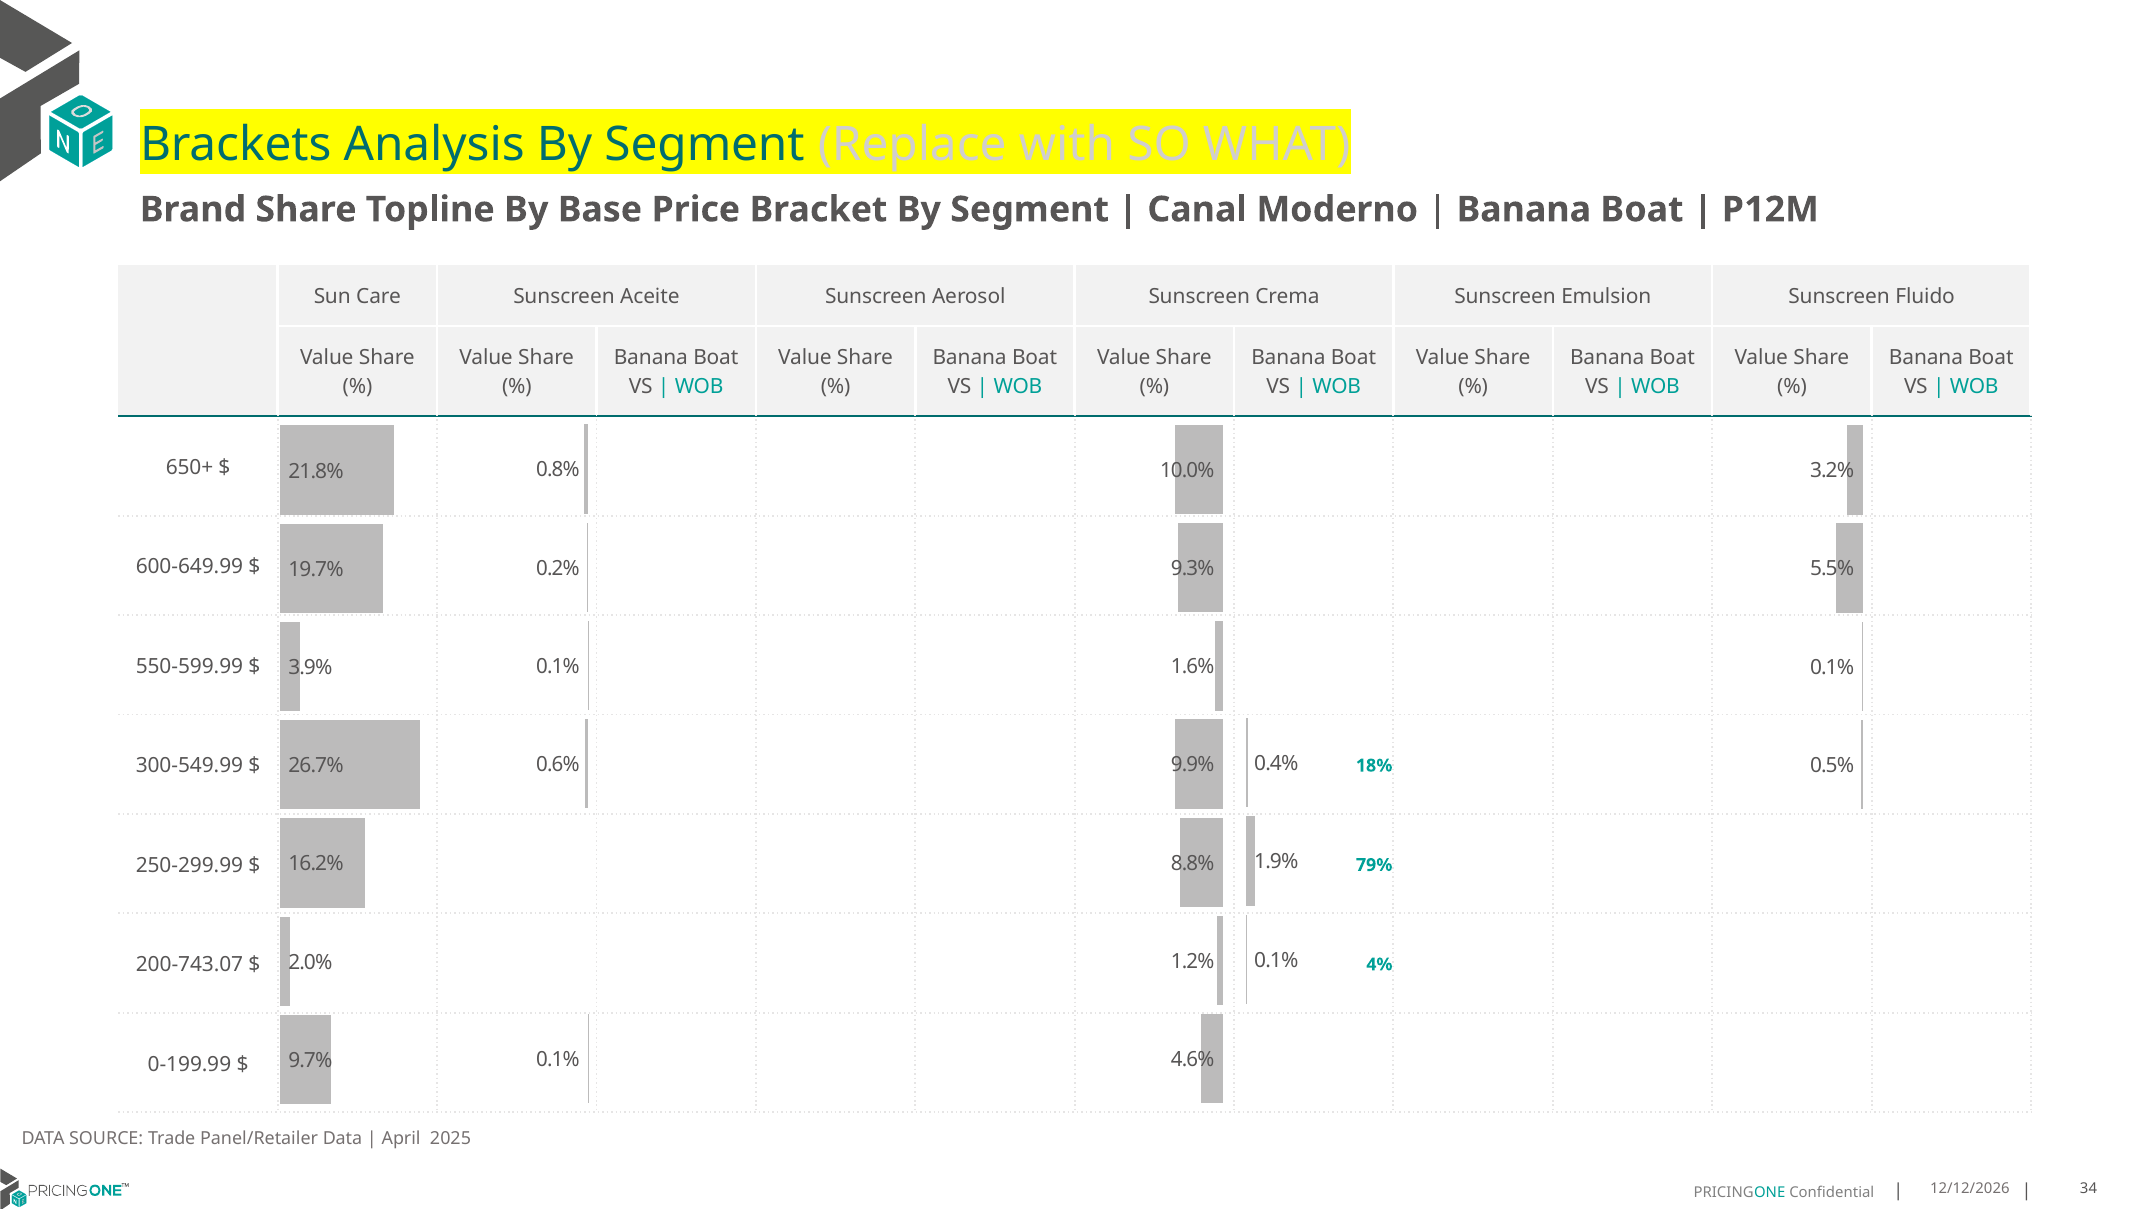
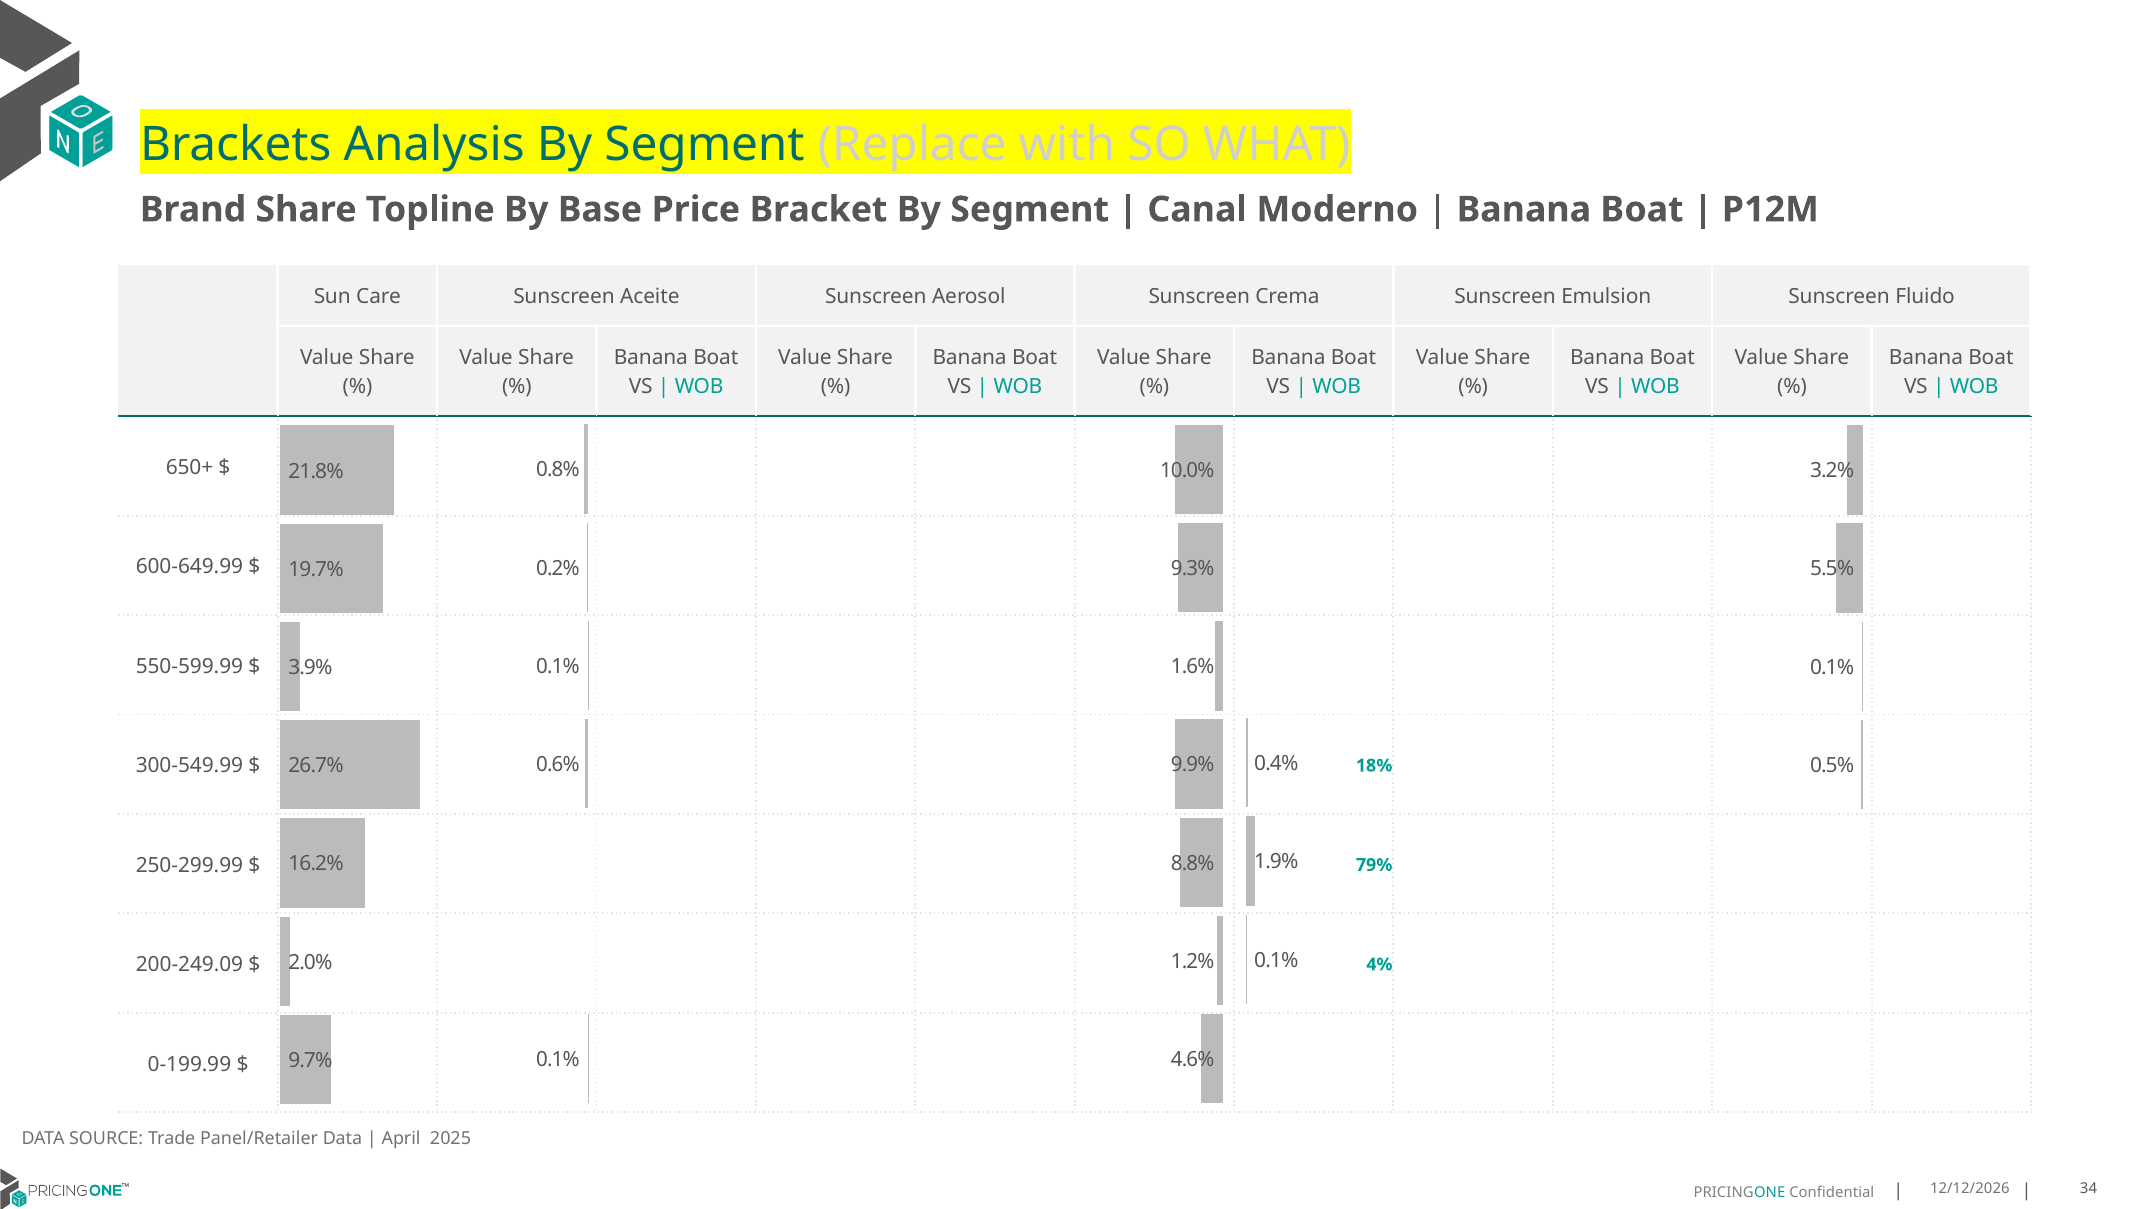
200-743.07: 200-743.07 -> 200-249.09 (190, 965)
